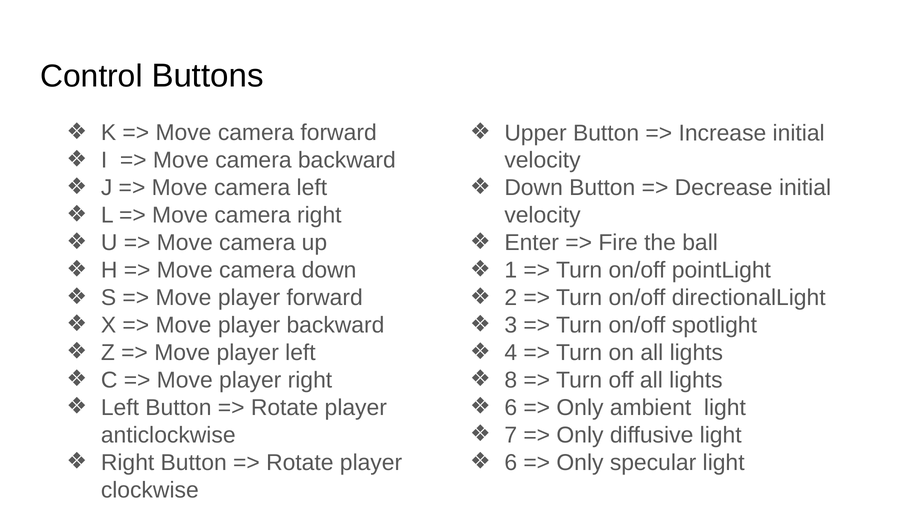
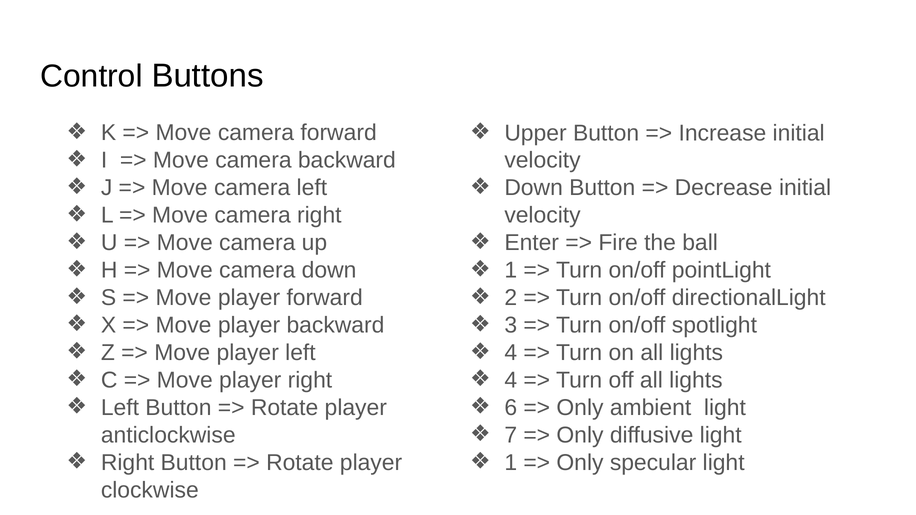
8: 8 -> 4 (511, 380)
6: 6 -> 1 (511, 463)
